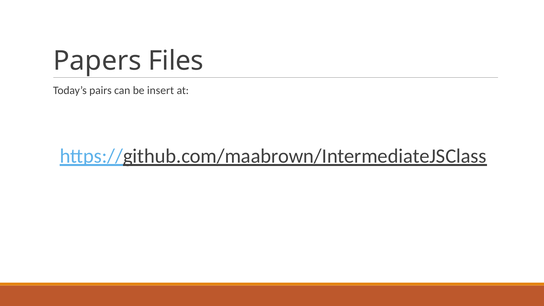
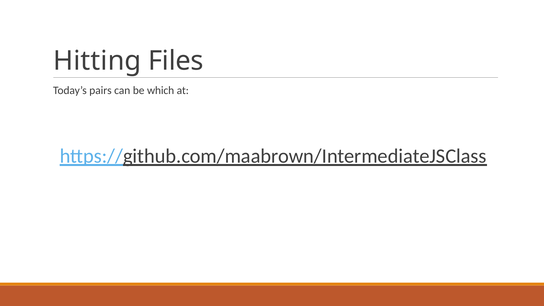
Papers: Papers -> Hitting (97, 61)
insert: insert -> which (161, 90)
